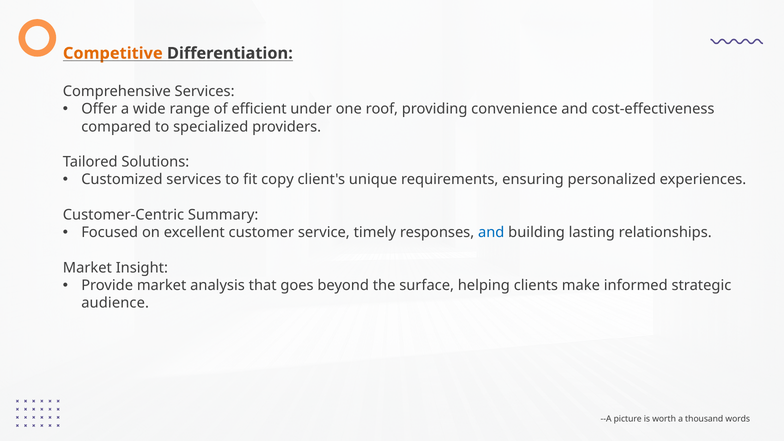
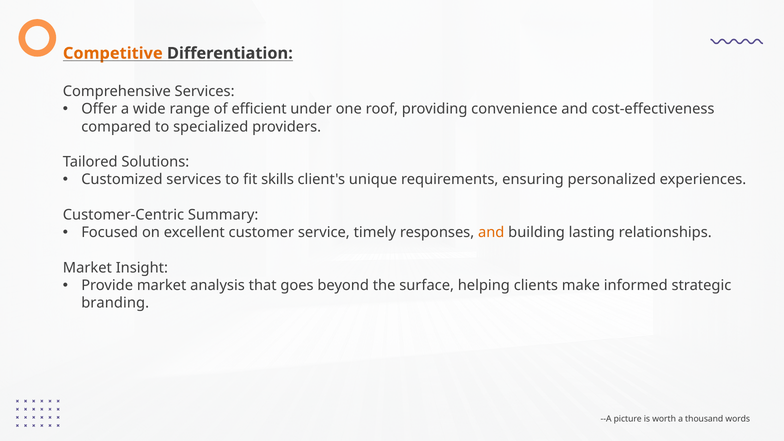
copy: copy -> skills (278, 180)
and colour: blue -> orange (491, 233)
audience: audience -> branding (115, 303)
